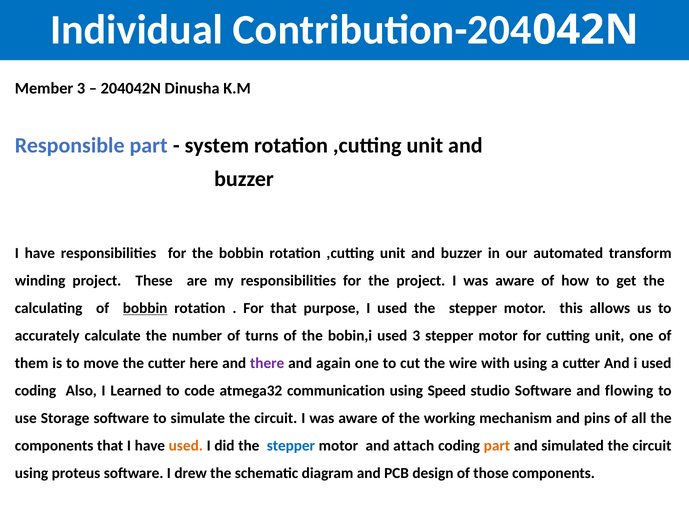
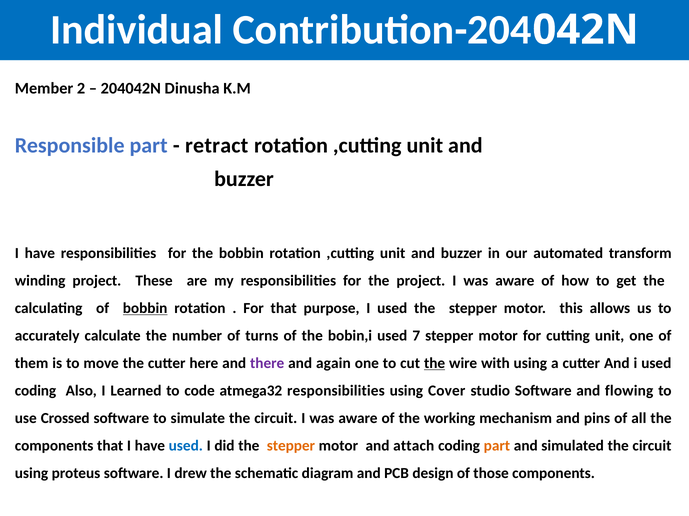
Member 3: 3 -> 2 (81, 89)
system: system -> retract (217, 146)
used 3: 3 -> 7 (416, 336)
the underline: none -> present (435, 364)
atmega32 communication: communication -> responsibilities (336, 391)
Speed: Speed -> Cover (447, 391)
Storage: Storage -> Crossed (65, 419)
used colour: orange -> blue (186, 446)
stepper colour: blue -> orange (291, 446)
